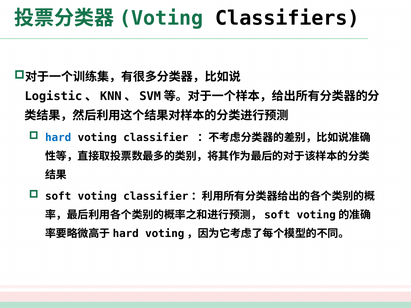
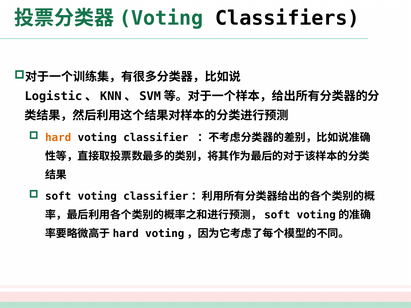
hard colour: blue -> orange (58, 138)
